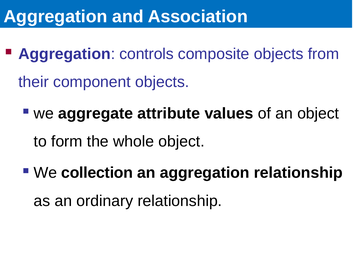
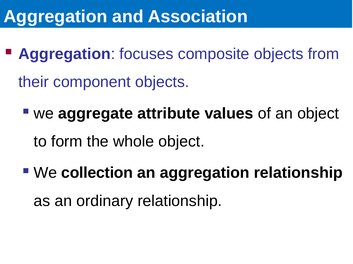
controls: controls -> focuses (147, 54)
